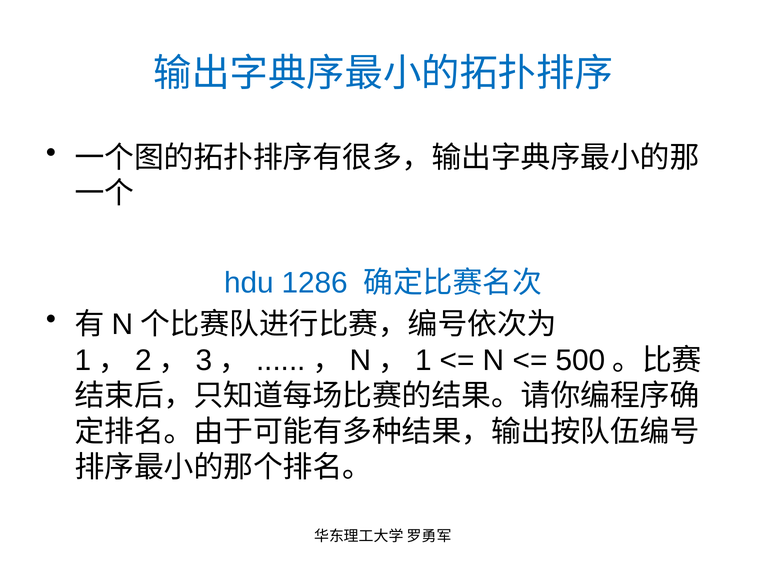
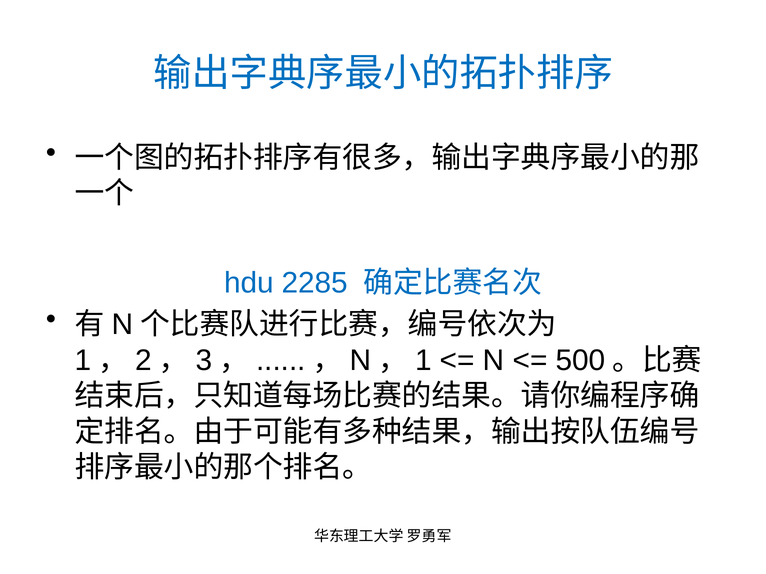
1286: 1286 -> 2285 (315, 283)
